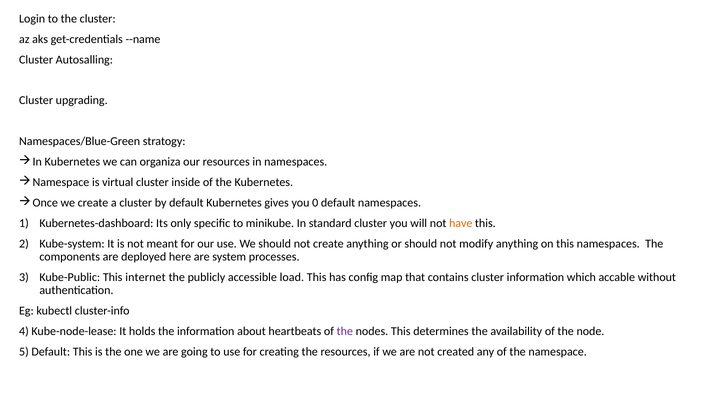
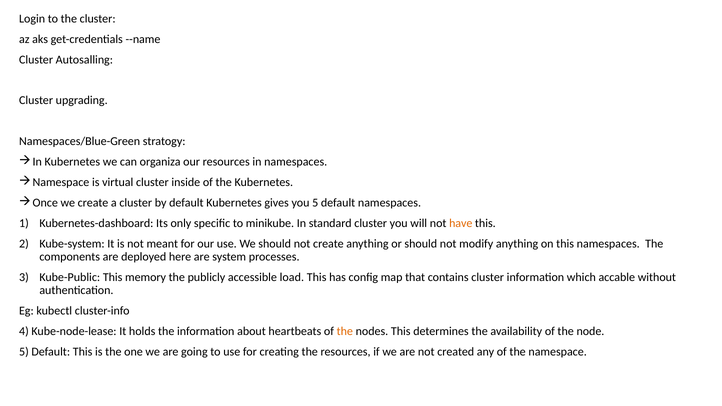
you 0: 0 -> 5 (315, 203)
internet: internet -> memory (146, 277)
the colour: purple -> orange (345, 331)
